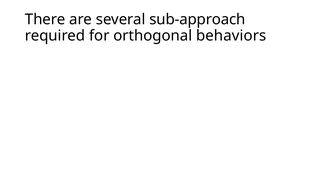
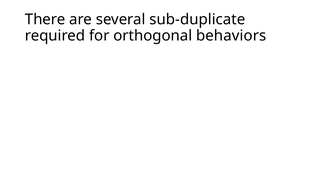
sub-approach: sub-approach -> sub-duplicate (197, 19)
